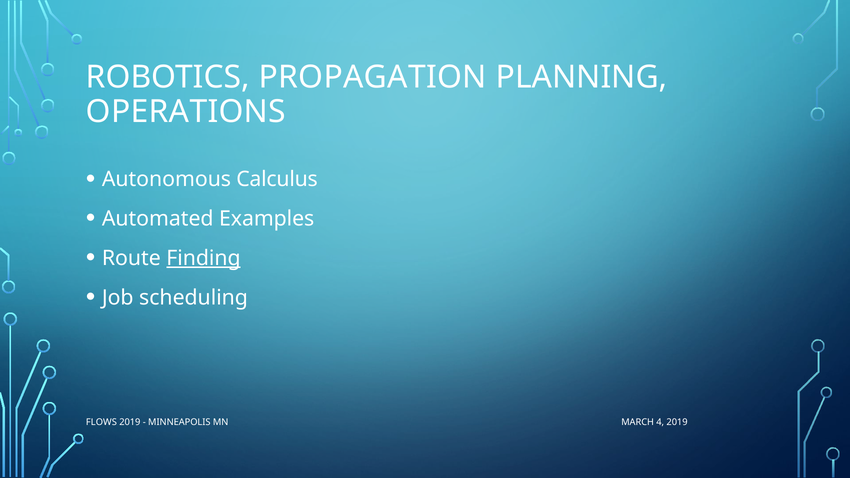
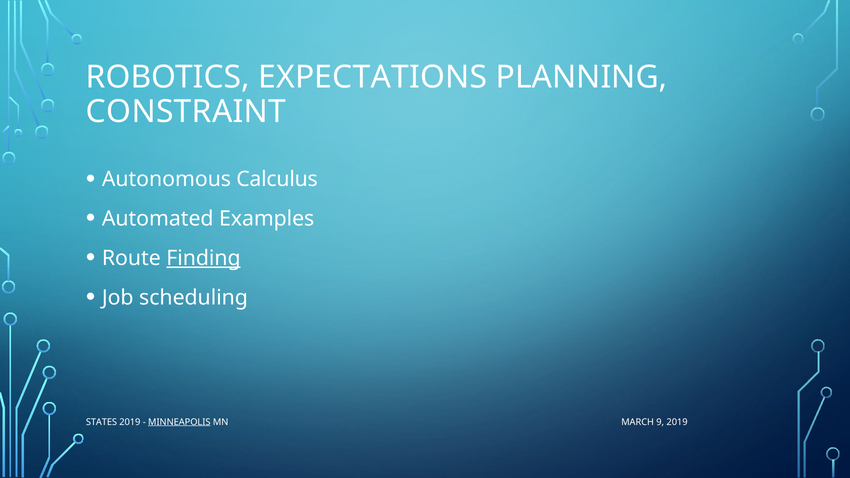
PROPAGATION: PROPAGATION -> EXPECTATIONS (373, 77)
OPERATIONS: OPERATIONS -> CONSTRAINT (186, 112)
FLOWS: FLOWS -> STATES (101, 422)
MINNEAPOLIS underline: none -> present (179, 422)
4: 4 -> 9 (660, 422)
